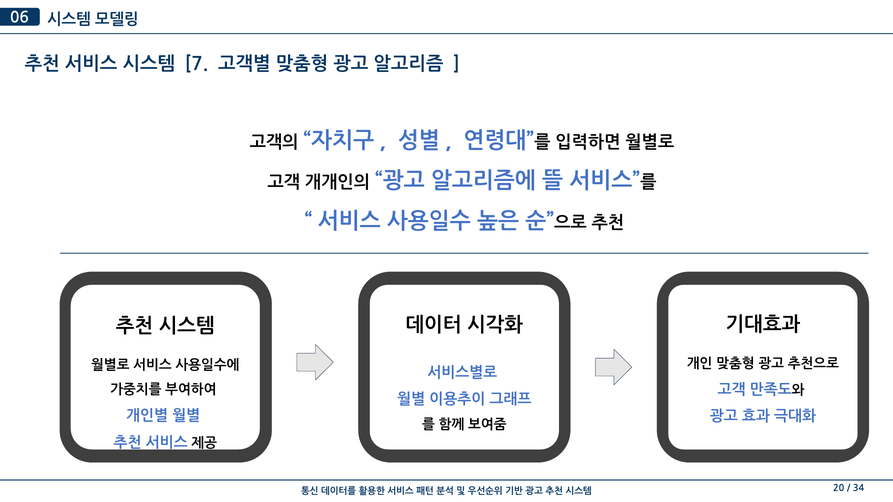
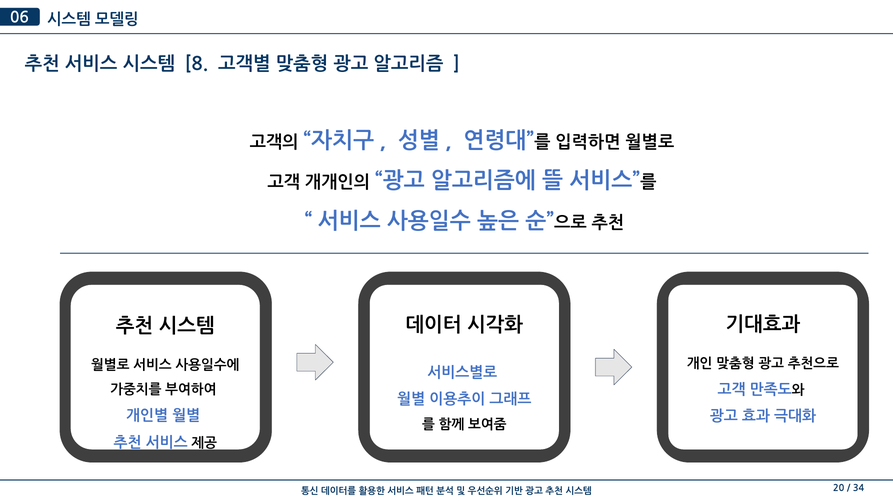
7: 7 -> 8 (197, 64)
